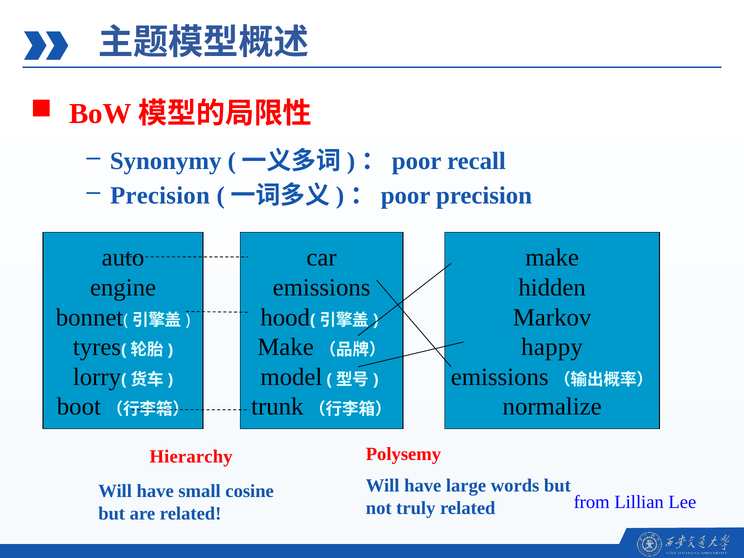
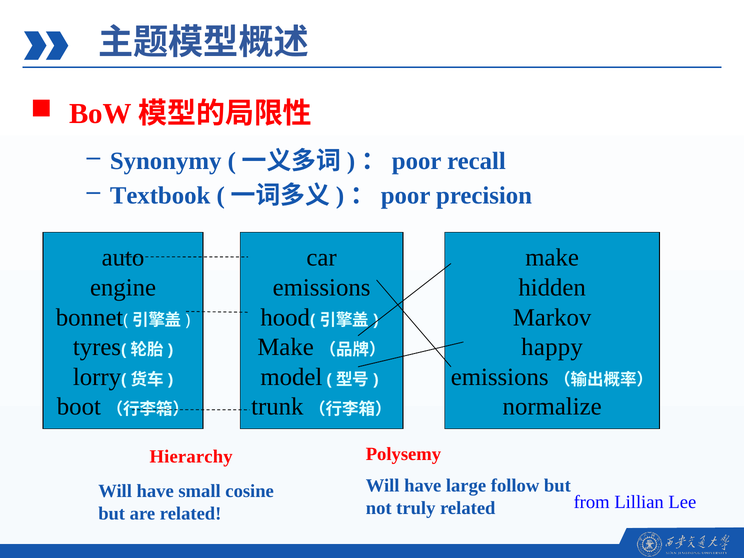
Precision: Precision -> Textbook (160, 196)
words: words -> follow (515, 486)
